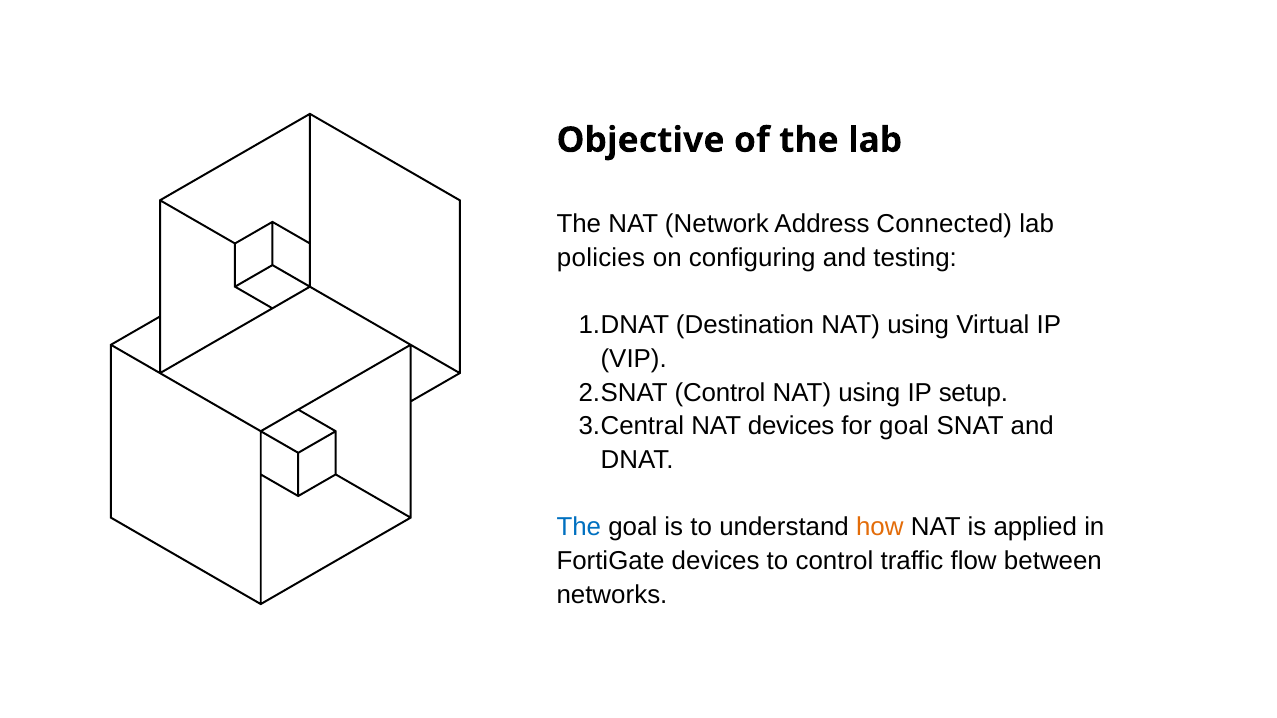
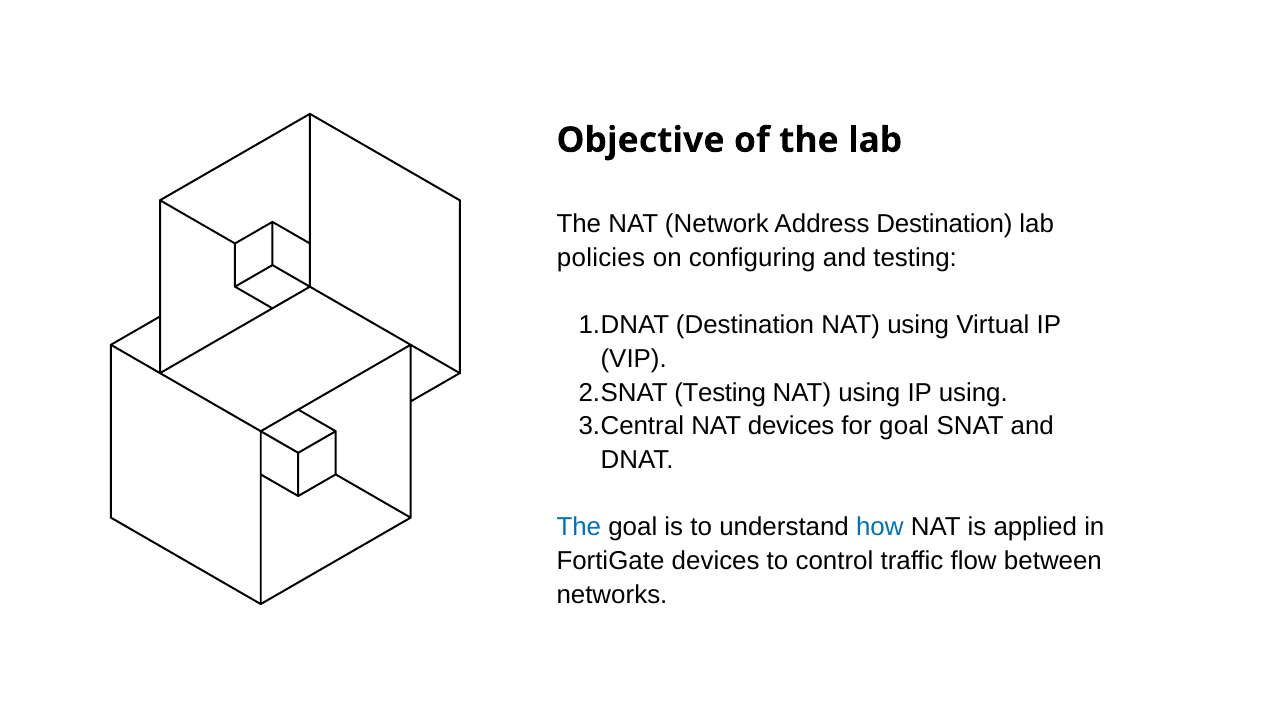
Address Connected: Connected -> Destination (944, 224)
Control: Control -> Testing (720, 393)
IP setup: setup -> using (973, 393)
how colour: orange -> blue (880, 527)
